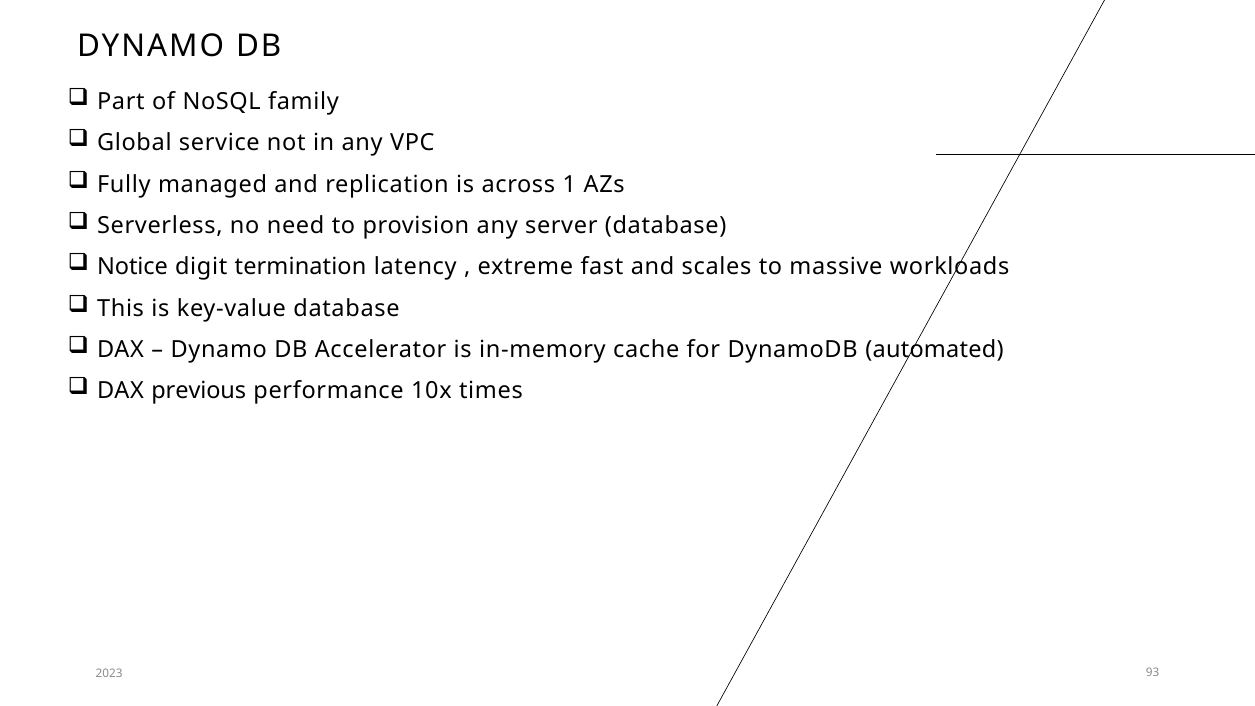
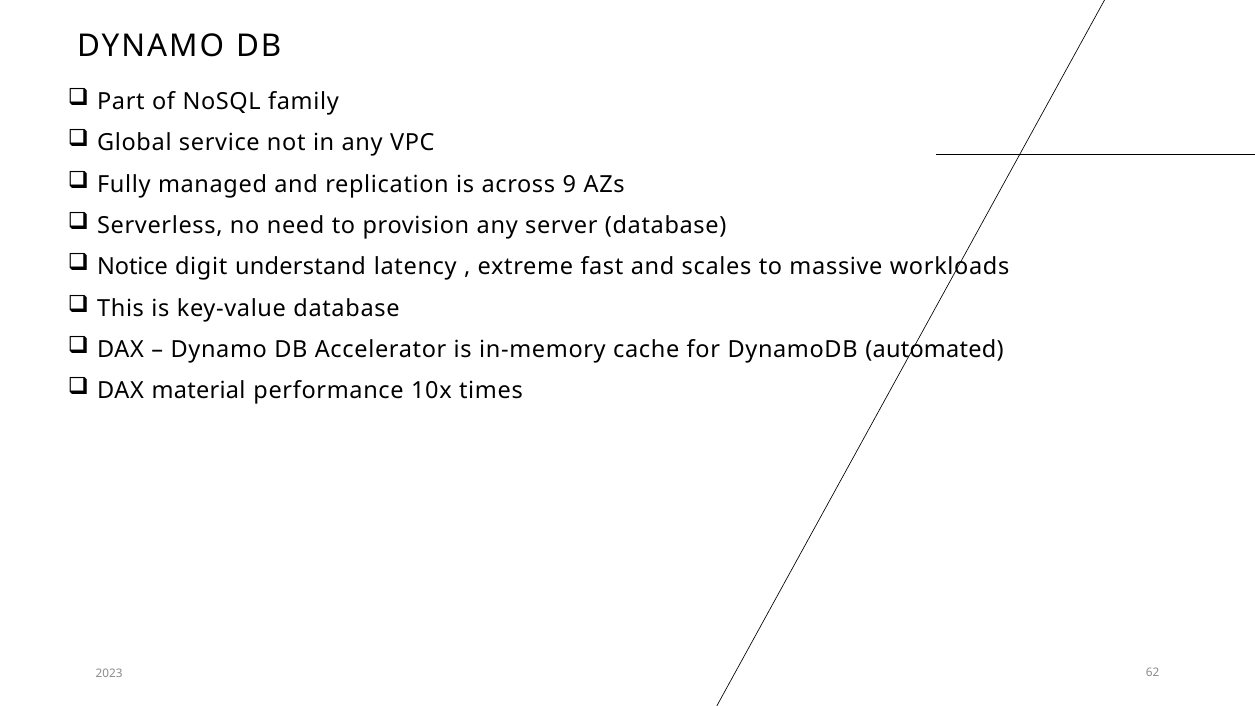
1: 1 -> 9 (569, 184)
termination: termination -> understand (300, 267)
previous: previous -> material (199, 391)
93: 93 -> 62 (1153, 673)
